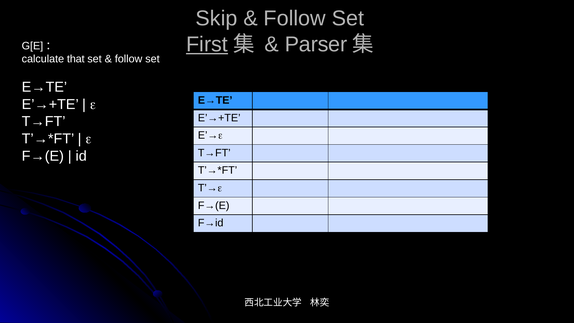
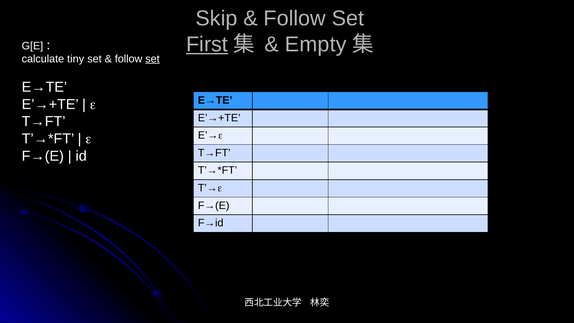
Parser: Parser -> Empty (316, 44)
that: that -> tiny (76, 59)
set underline: none -> present (153, 59)
